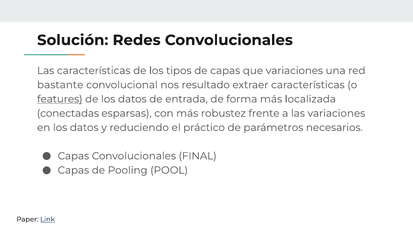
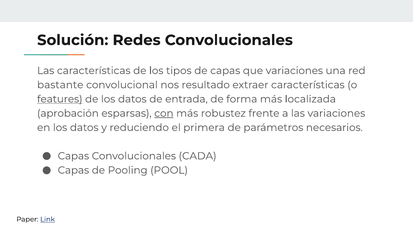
conectadas: conectadas -> aprobación (68, 113)
con underline: none -> present (164, 113)
práctico: práctico -> primera (204, 128)
FINAL: FINAL -> CADA (198, 156)
